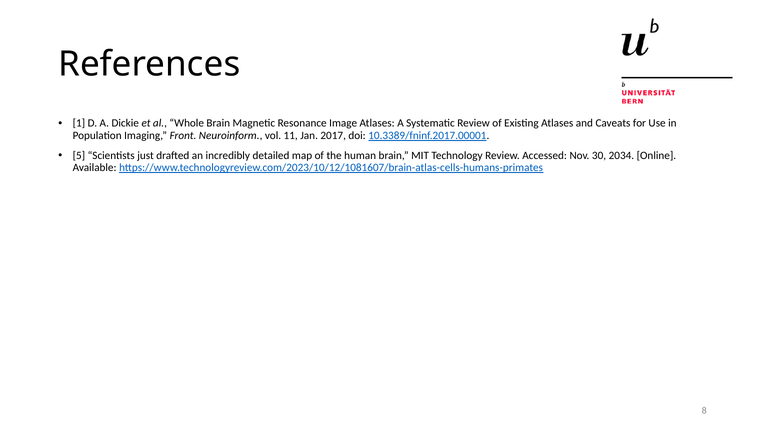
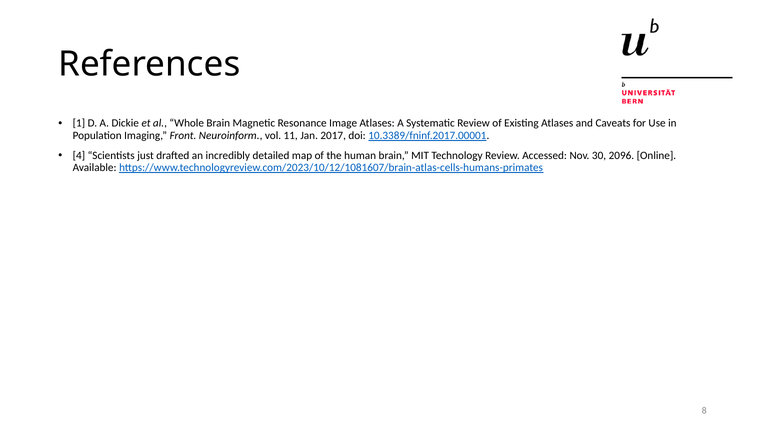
5: 5 -> 4 (79, 156)
2034: 2034 -> 2096 (621, 156)
